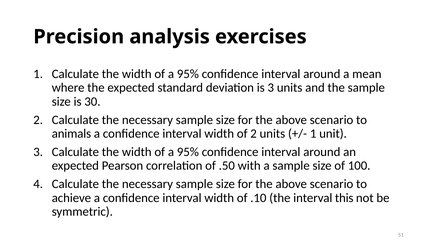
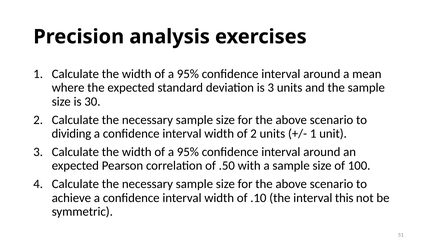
animals: animals -> dividing (71, 134)
